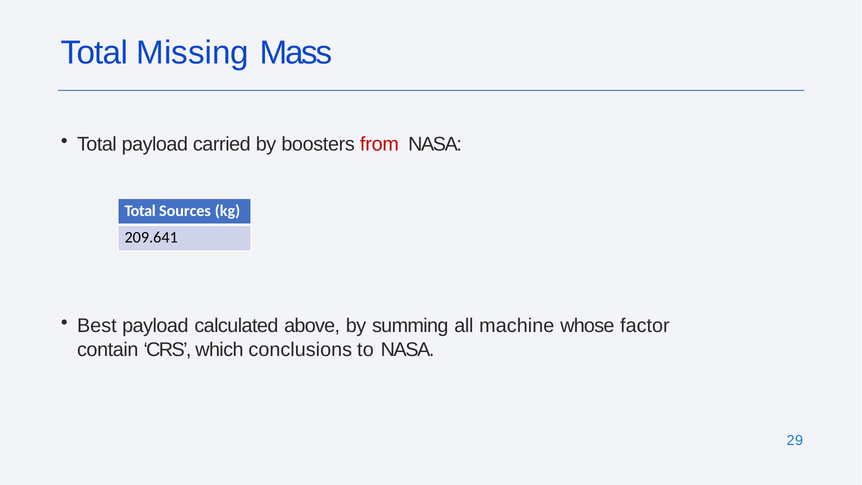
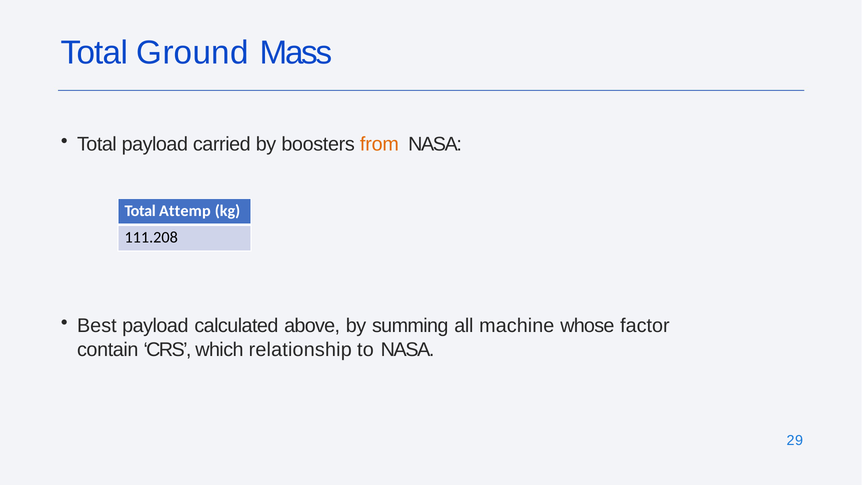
Missing: Missing -> Ground (193, 53)
from colour: red -> orange (379, 144)
Sources: Sources -> Attemp (185, 211)
209.641: 209.641 -> 111.208 (151, 237)
conclusions: conclusions -> relationship (300, 349)
